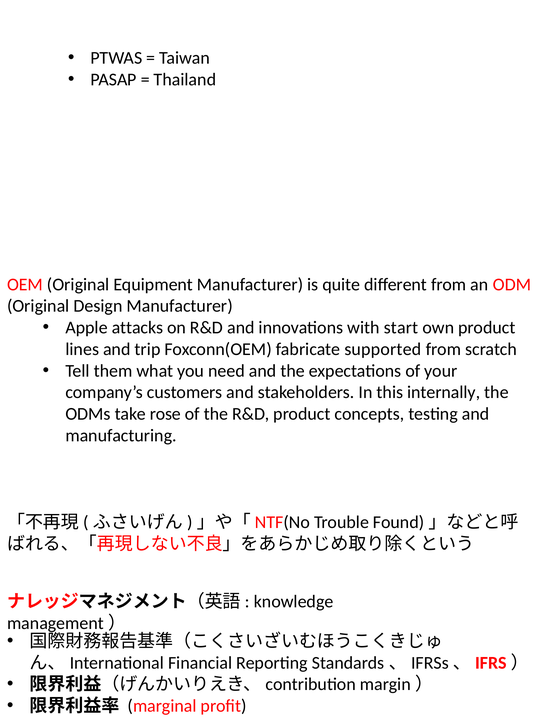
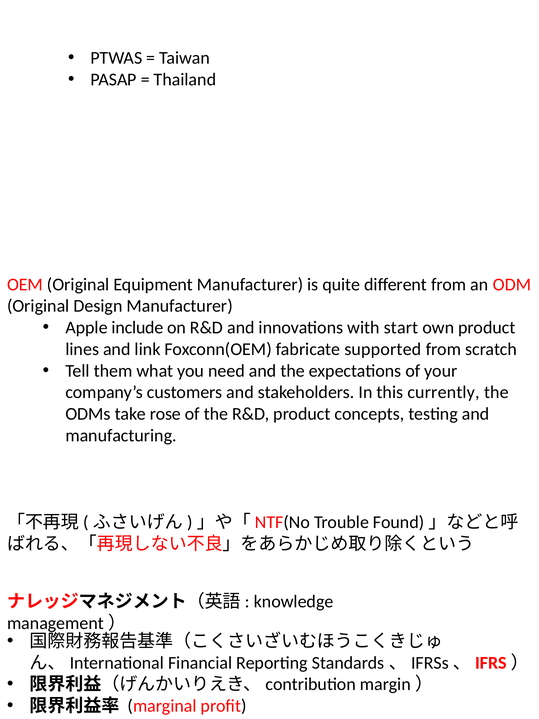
attacks: attacks -> include (137, 327)
trip: trip -> link (148, 349)
internally: internally -> currently (444, 392)
